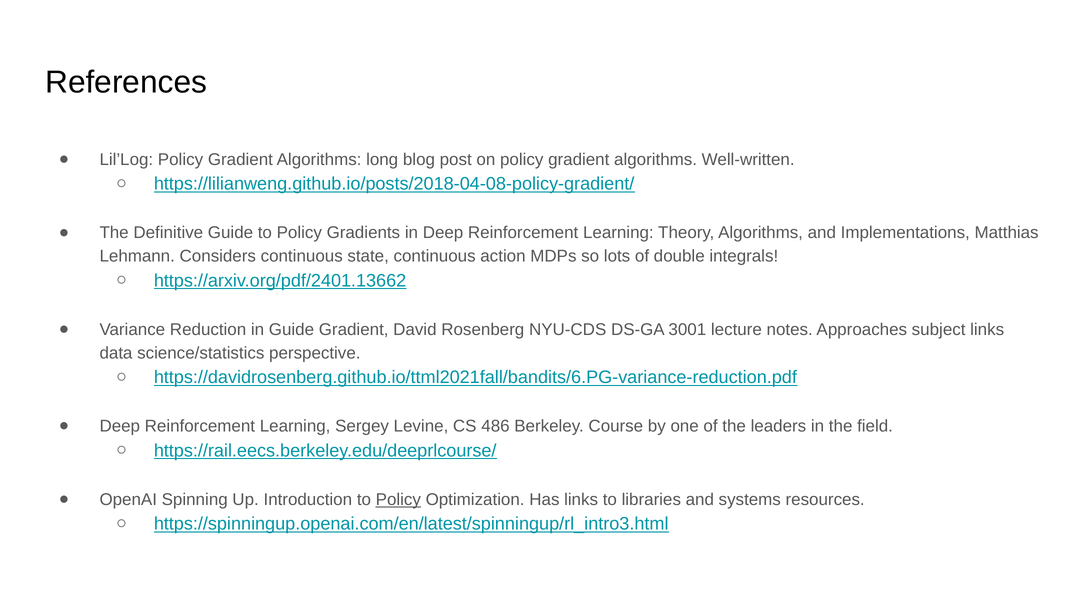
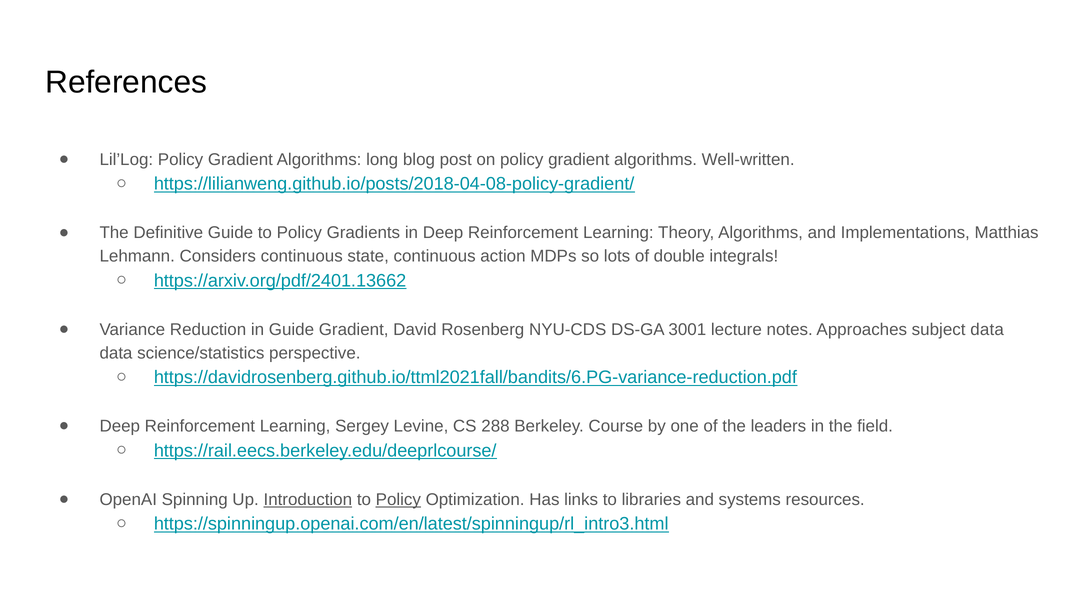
subject links: links -> data (987, 330)
486: 486 -> 288 (496, 427)
Introduction underline: none -> present (308, 500)
